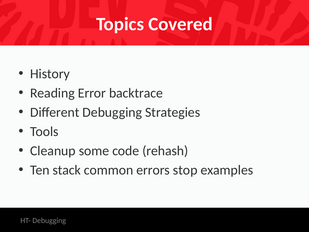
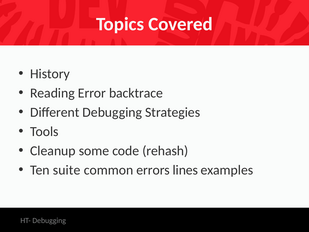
stack: stack -> suite (67, 170)
stop: stop -> lines (185, 170)
